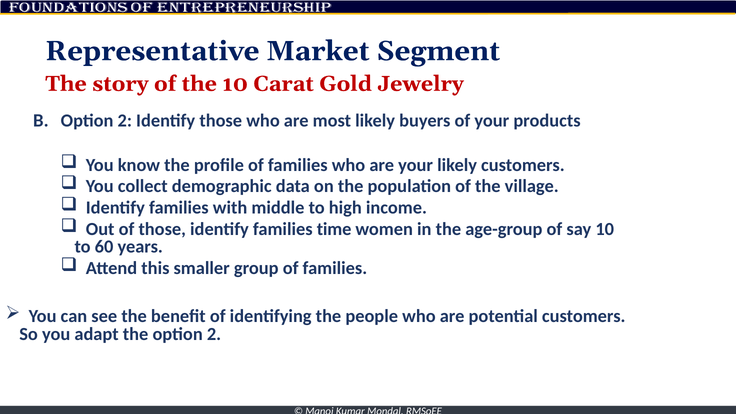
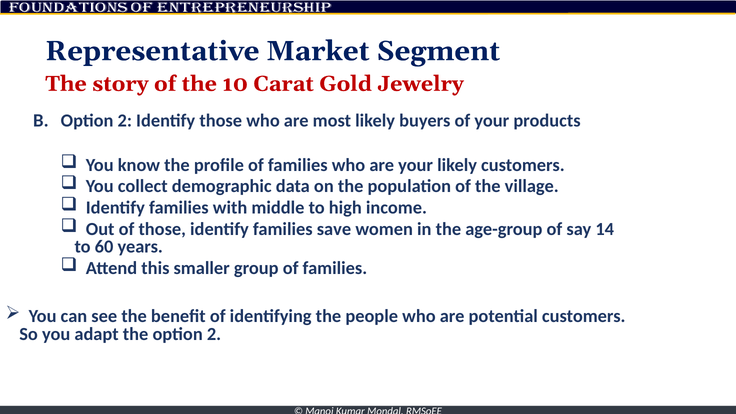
time: time -> save (334, 229)
say 10: 10 -> 14 (605, 229)
